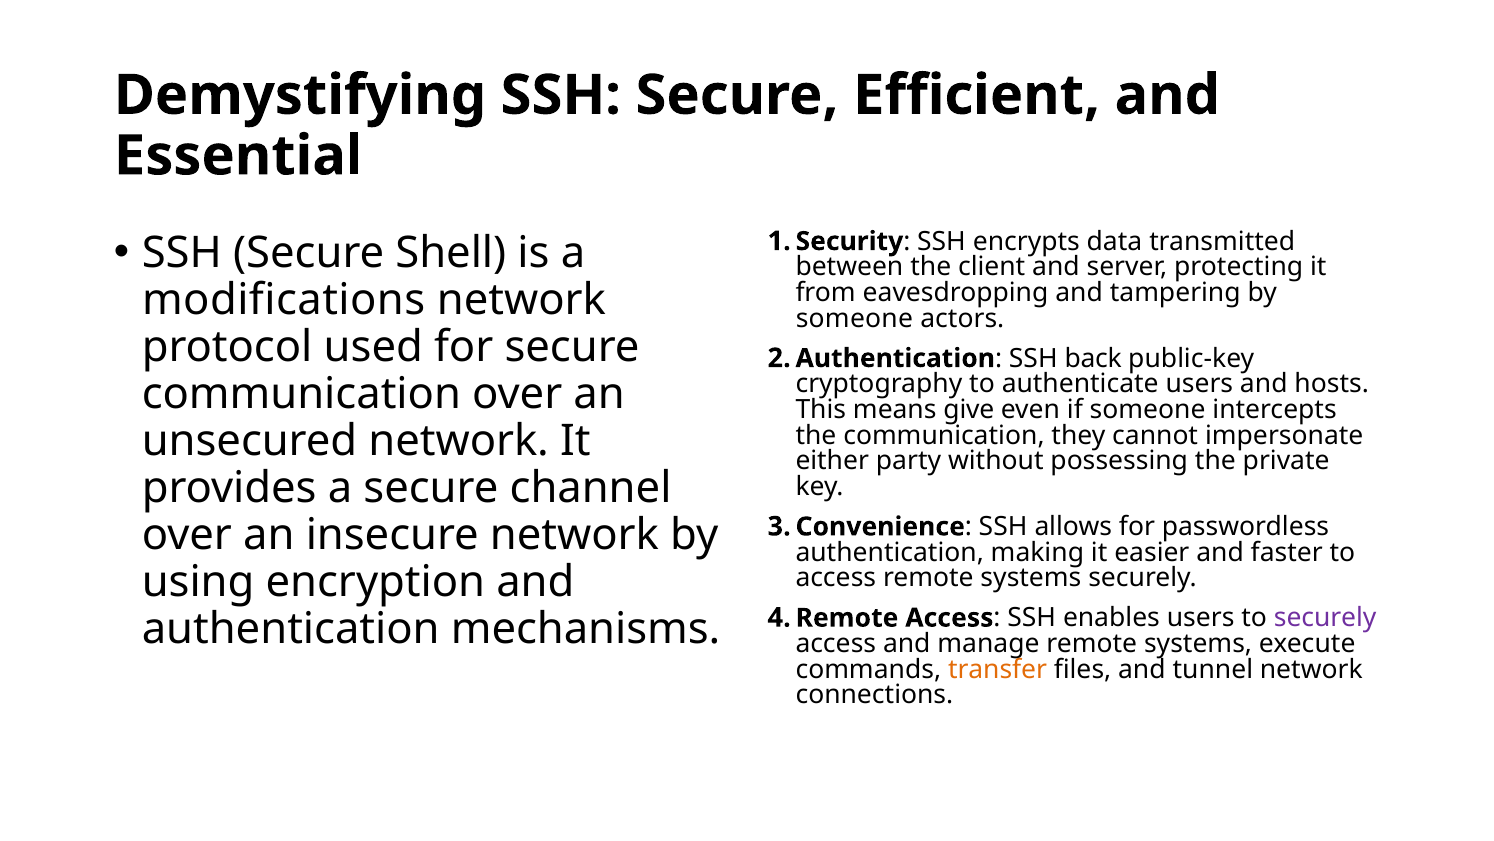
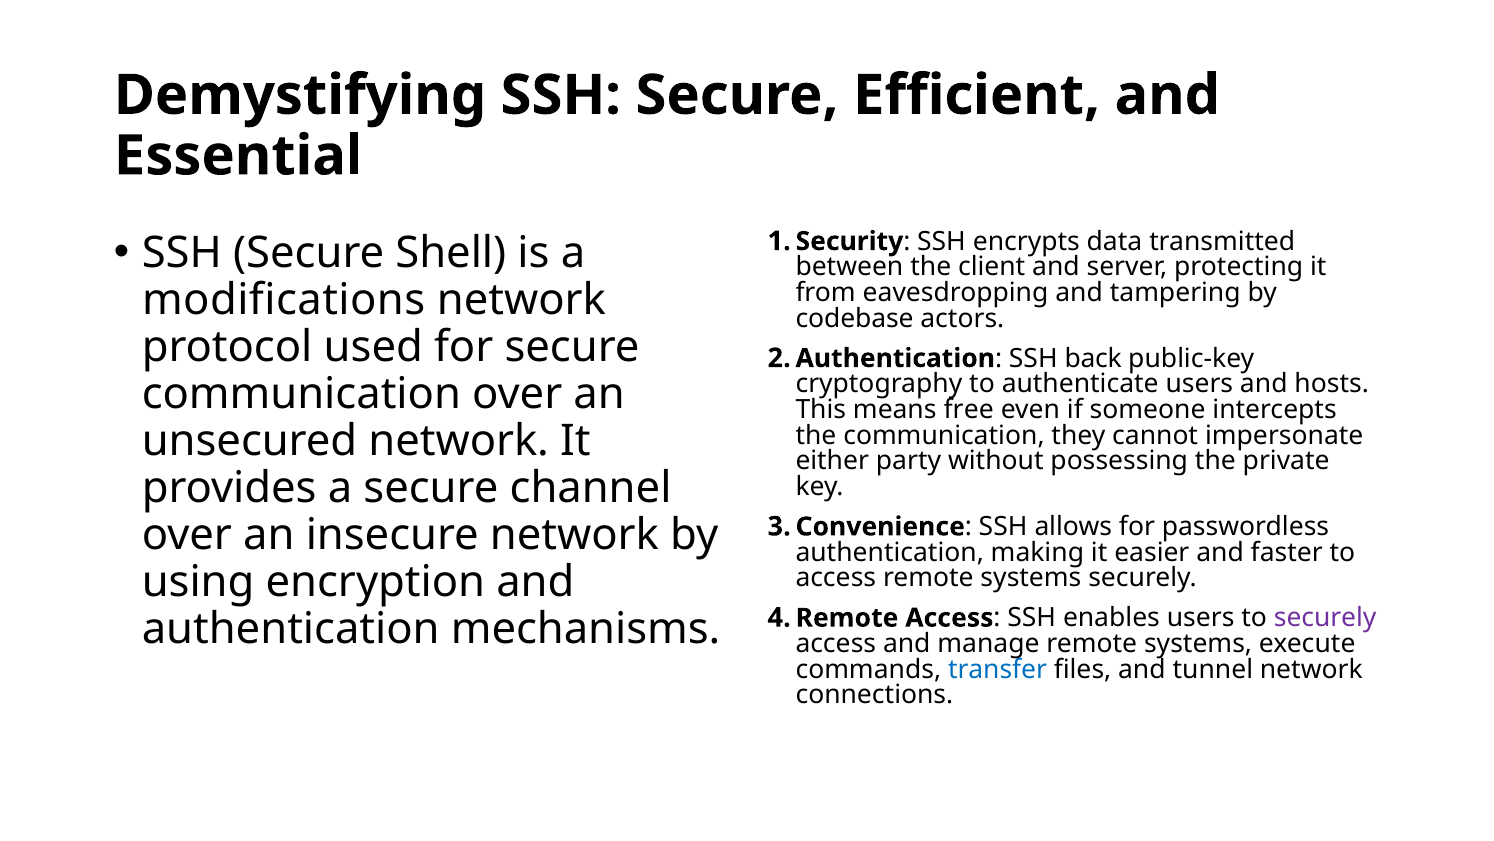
someone: someone -> codebase (855, 318)
give: give -> free (969, 409)
transfer colour: orange -> blue (998, 669)
